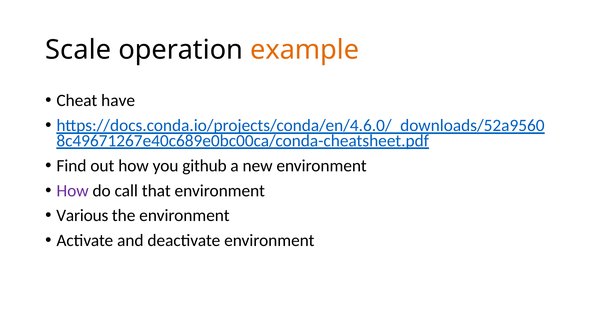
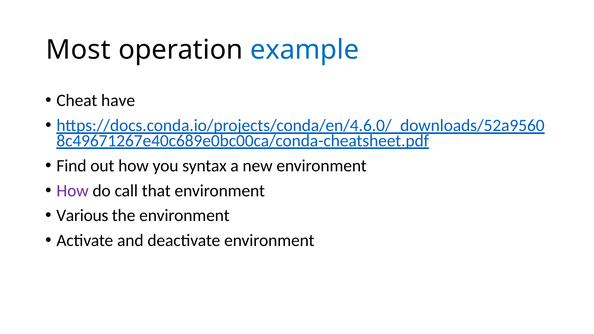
Scale: Scale -> Most (78, 50)
example colour: orange -> blue (305, 50)
github: github -> syntax (204, 166)
